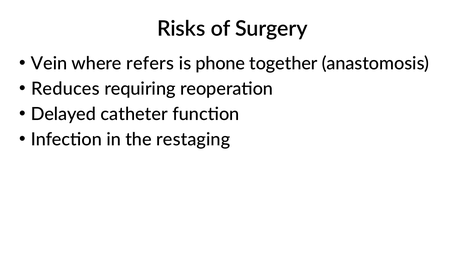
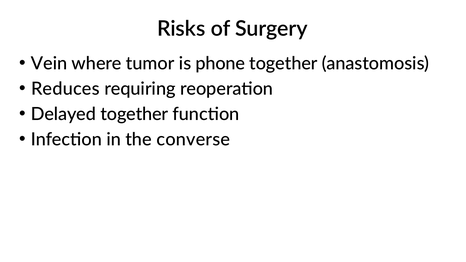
refers: refers -> tumor (150, 63)
Delayed catheter: catheter -> together (134, 114)
restaging: restaging -> converse (193, 140)
